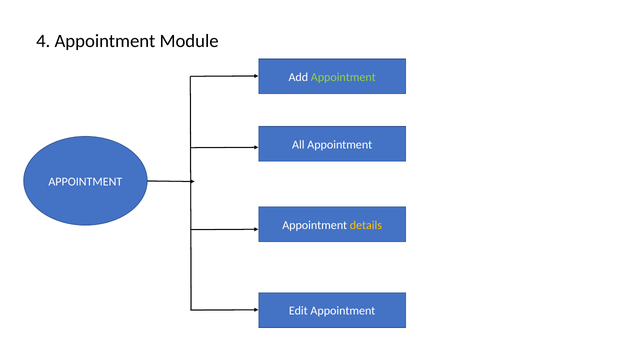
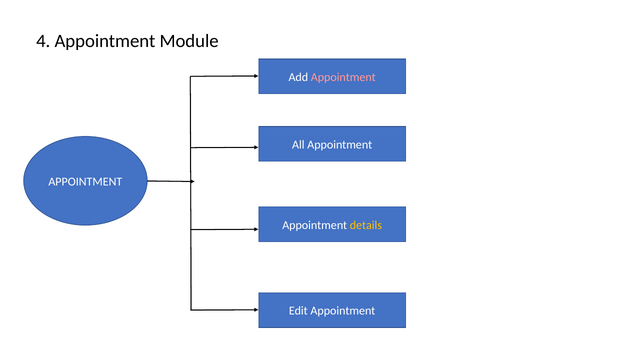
Appointment colour: light green -> pink (343, 77)
